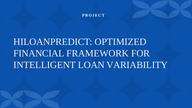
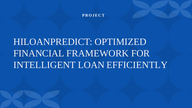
VARIABILITY: VARIABILITY -> EFFICIENTLY (137, 65)
